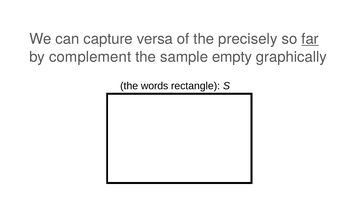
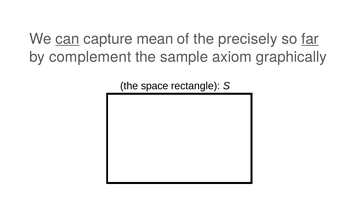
can underline: none -> present (67, 39)
versa: versa -> mean (155, 39)
empty: empty -> axiom (232, 57)
words: words -> space (155, 86)
